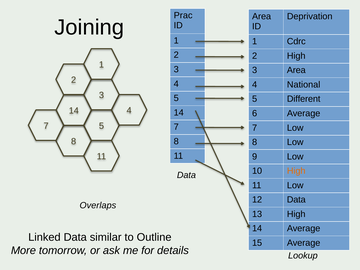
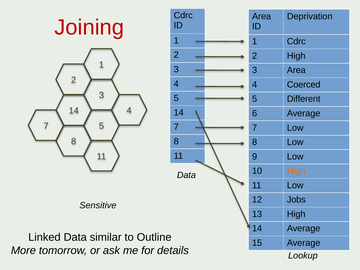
Prac: Prac -> Cdrc (183, 15)
Joining colour: black -> red (89, 27)
National: National -> Coerced (304, 85)
12 Data: Data -> Jobs (296, 200)
Overlaps: Overlaps -> Sensitive (98, 205)
